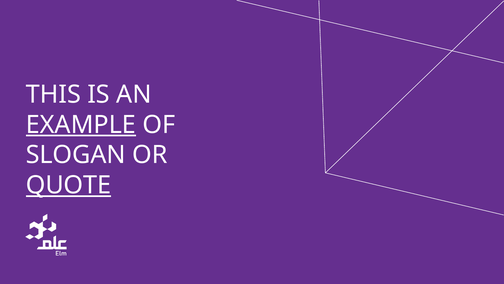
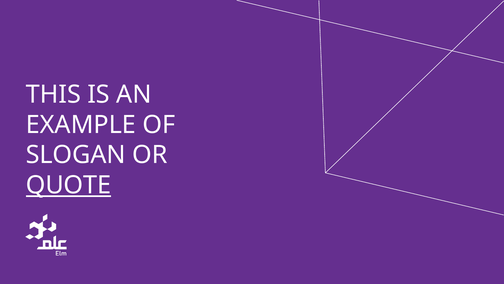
EXAMPLE underline: present -> none (81, 124)
